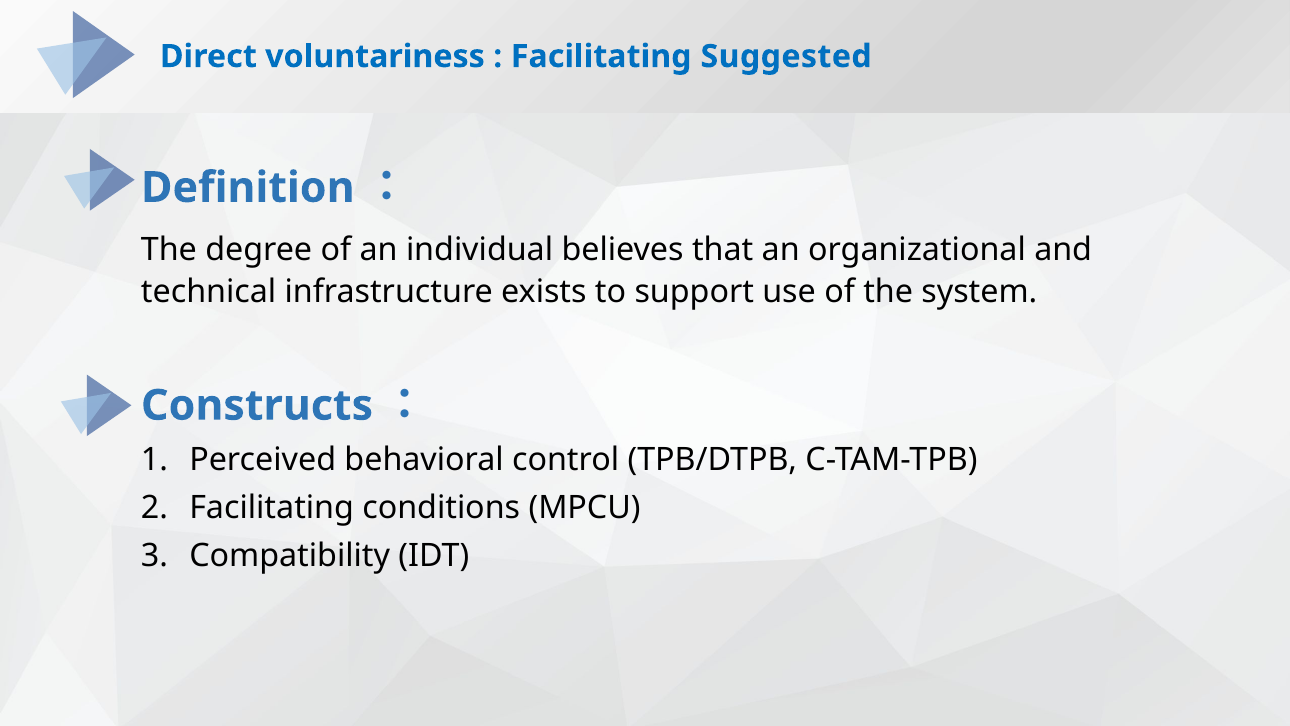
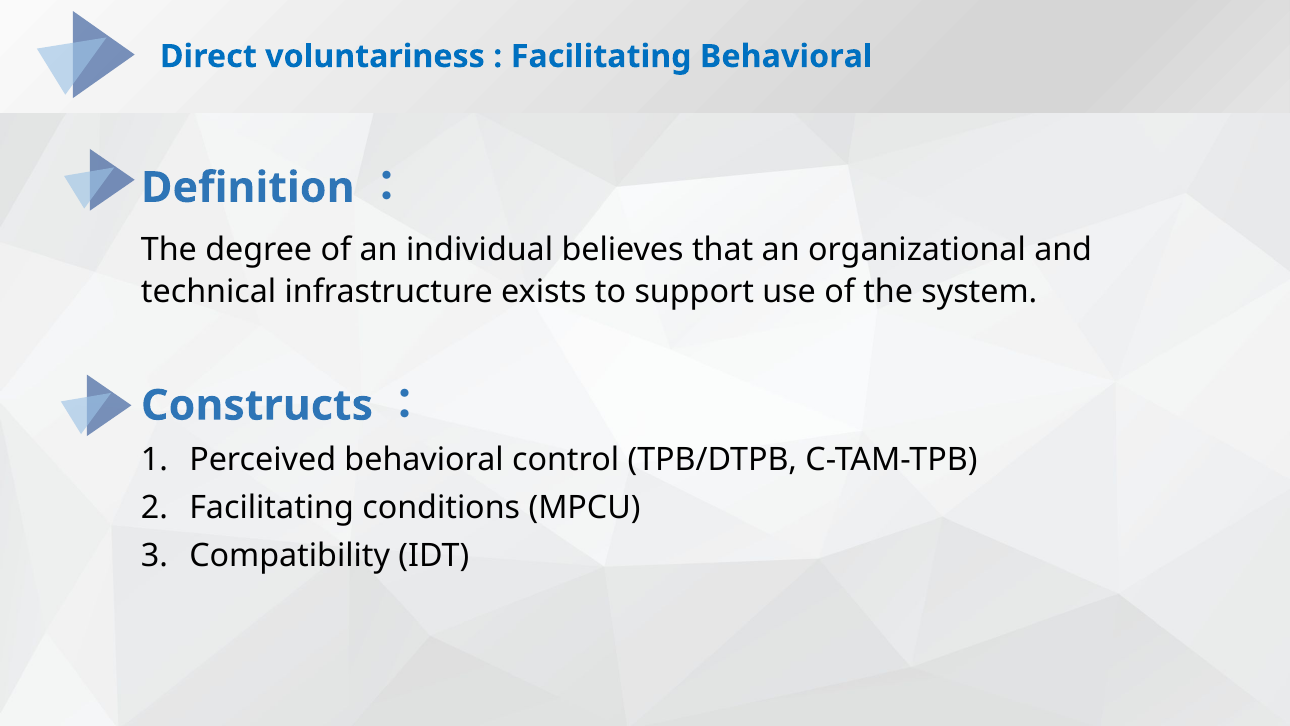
Facilitating Suggested: Suggested -> Behavioral (786, 56)
